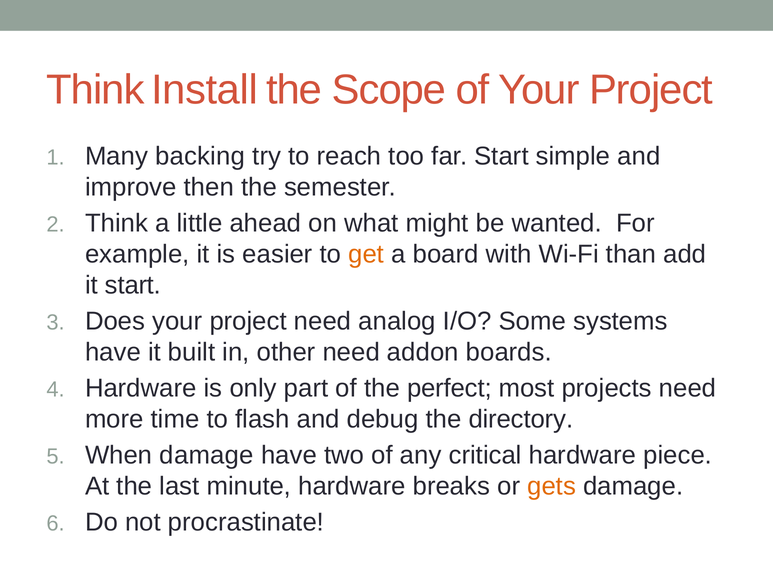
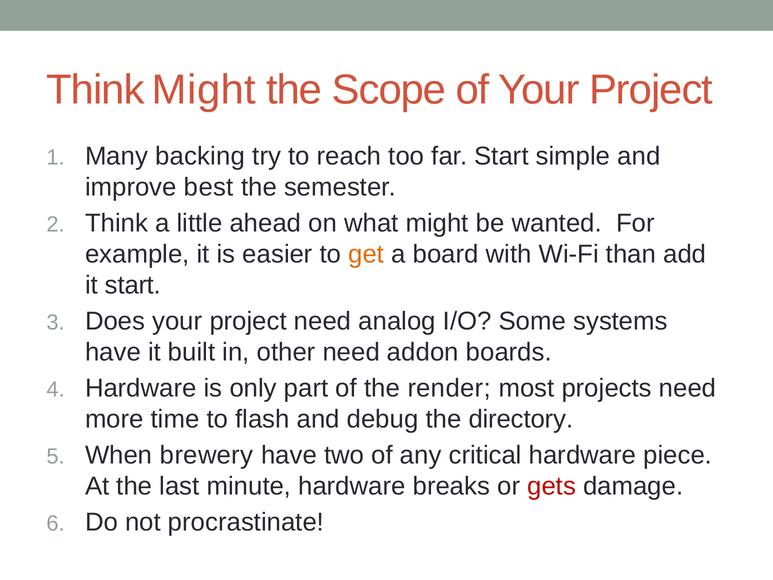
Think Install: Install -> Might (204, 90)
then: then -> best (209, 187)
perfect: perfect -> render (449, 388)
When damage: damage -> brewery (207, 455)
gets colour: orange -> red (552, 486)
